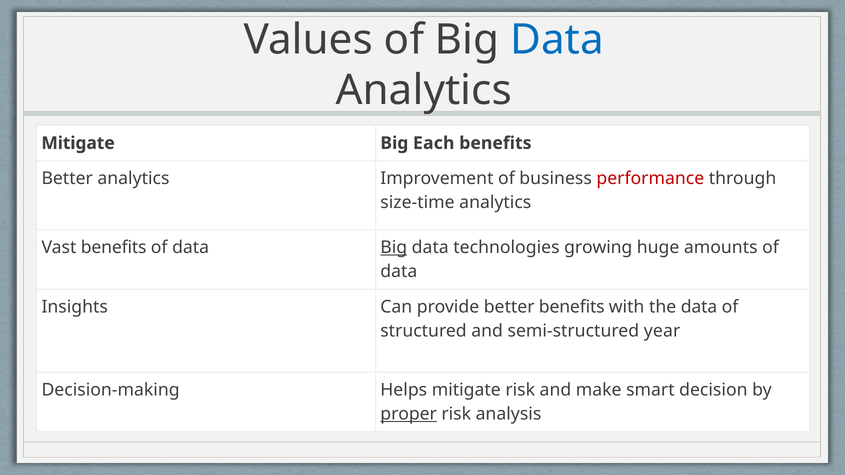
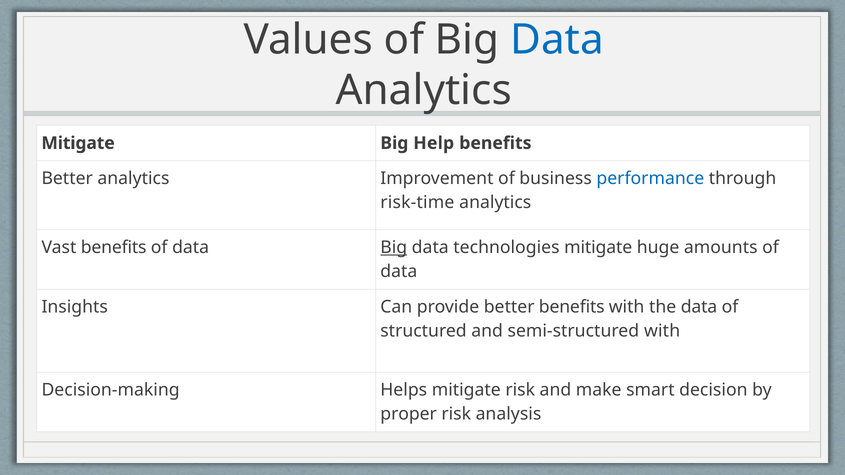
Each: Each -> Help (434, 143)
performance colour: red -> blue (650, 178)
size-time: size-time -> risk-time (417, 202)
technologies growing: growing -> mitigate (598, 248)
semi-structured year: year -> with (662, 331)
proper underline: present -> none (409, 414)
